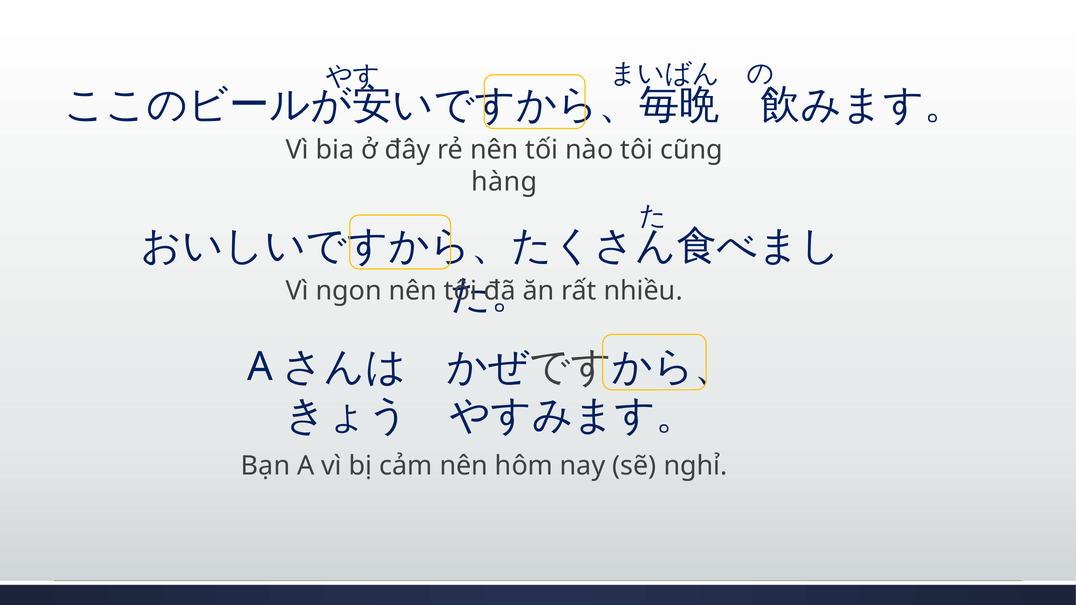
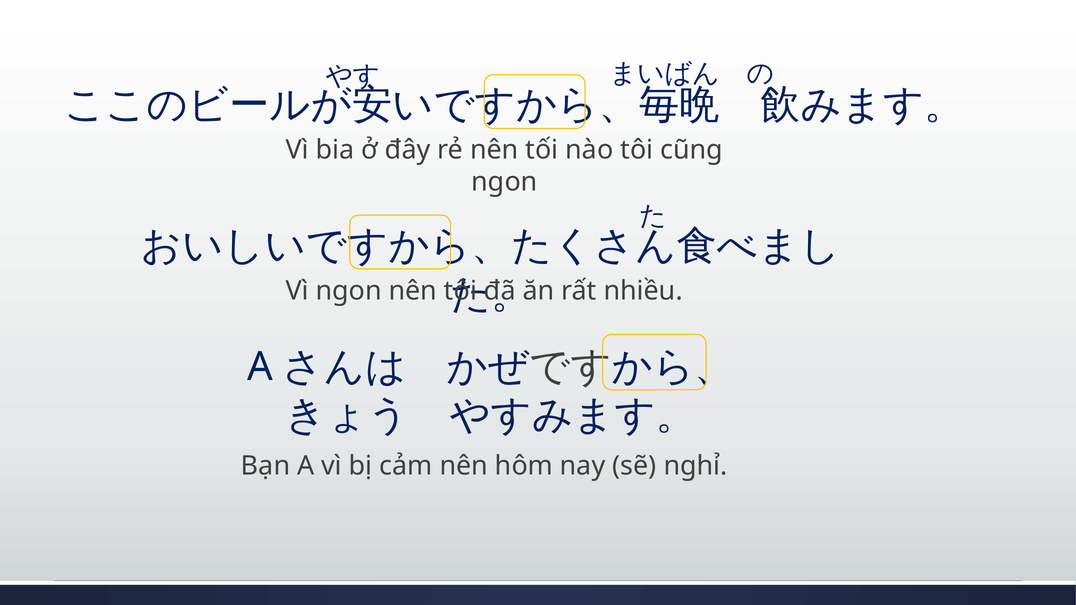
hàng: hàng -> ngon (504, 182)
